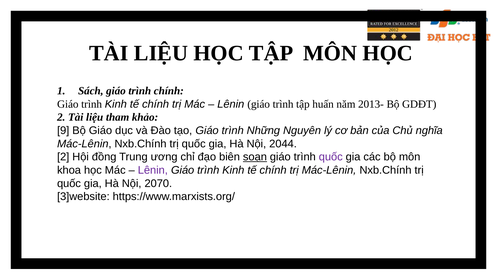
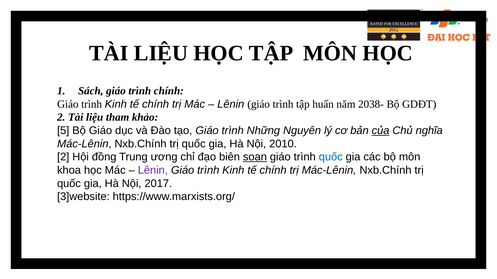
2013-: 2013- -> 2038- (371, 104)
9: 9 -> 5 (63, 131)
của underline: none -> present (381, 131)
2044: 2044 -> 2010 (283, 144)
quốc colour: purple -> blue (331, 157)
2070: 2070 -> 2017 (158, 184)
